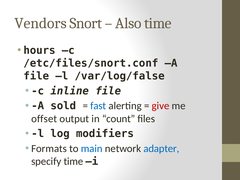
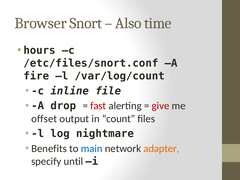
Vendors: Vendors -> Browser (41, 23)
file: file -> fire (36, 76)
/var/log/false: /var/log/false -> /var/log/count (120, 76)
sold: sold -> drop (63, 106)
fast colour: blue -> red (98, 106)
modifiers: modifiers -> nightmare (105, 134)
Formats: Formats -> Benefits (49, 149)
adapter colour: blue -> orange (161, 149)
specify time: time -> until (73, 161)
